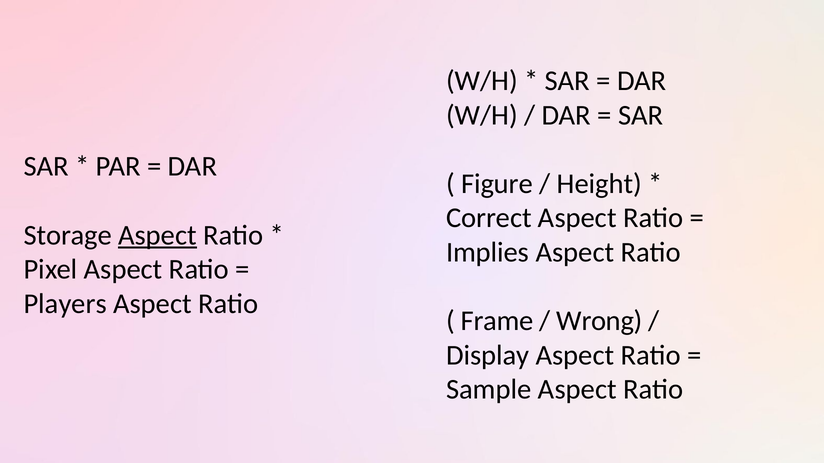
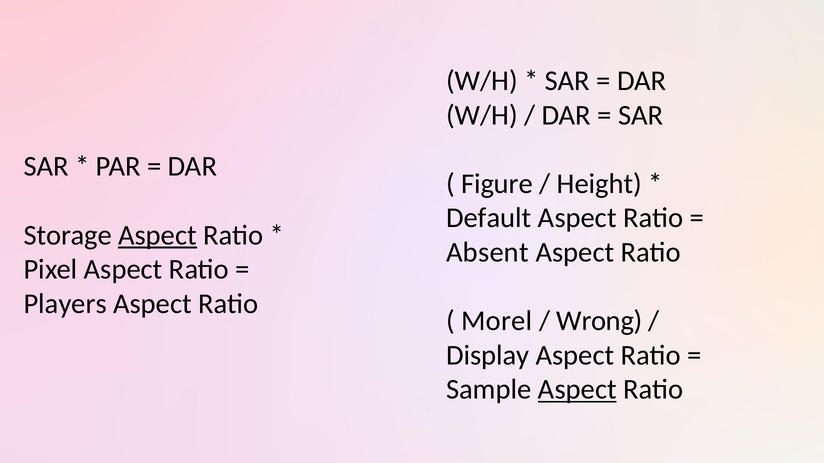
Correct: Correct -> Default (489, 218)
Implies: Implies -> Absent (487, 253)
Frame: Frame -> Morel (497, 321)
Aspect underline: none -> present (577, 390)
